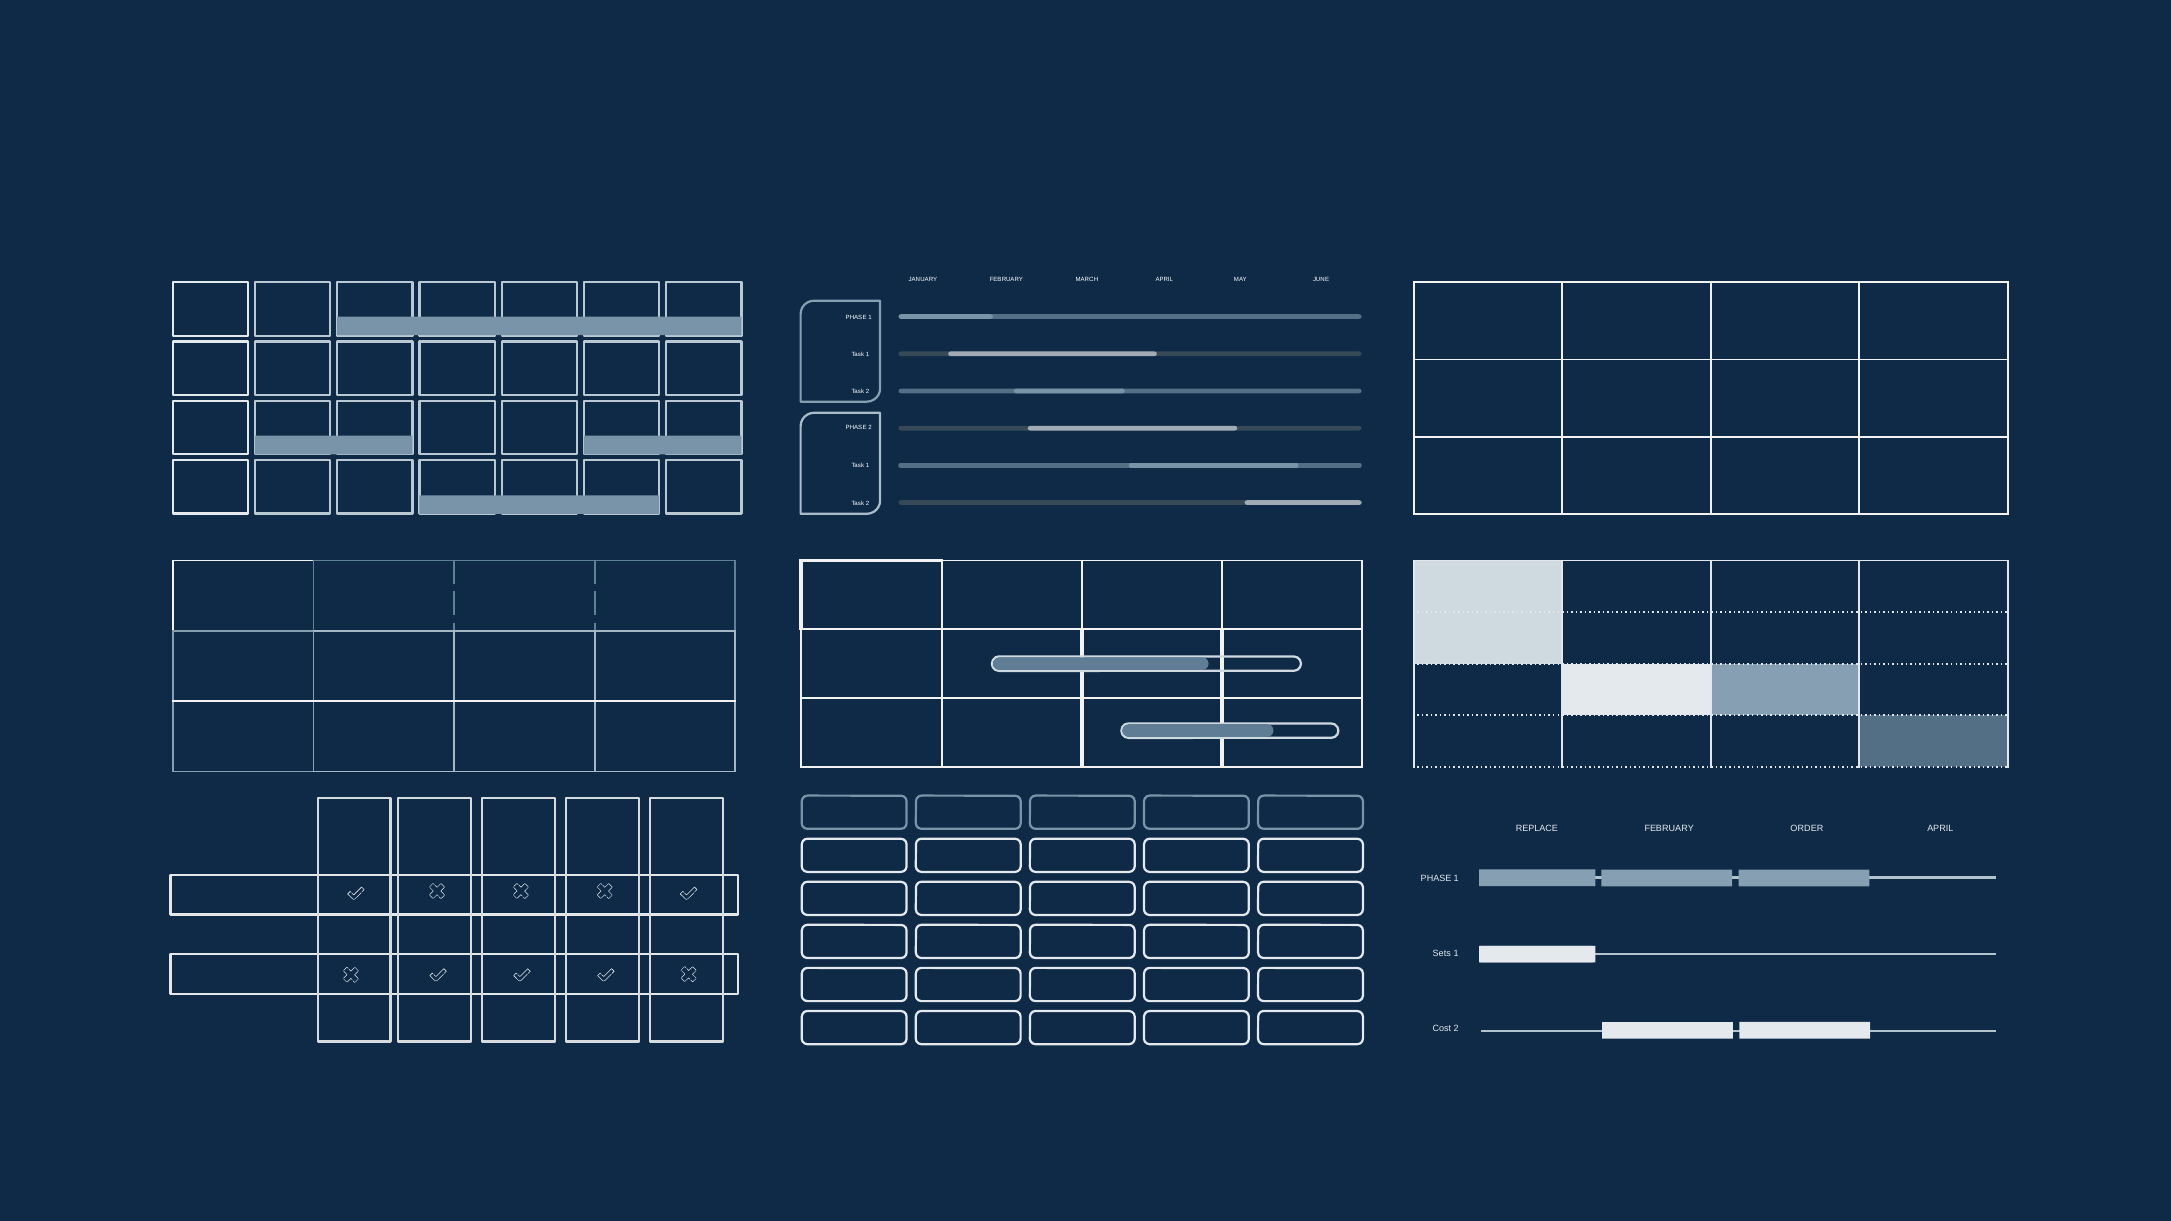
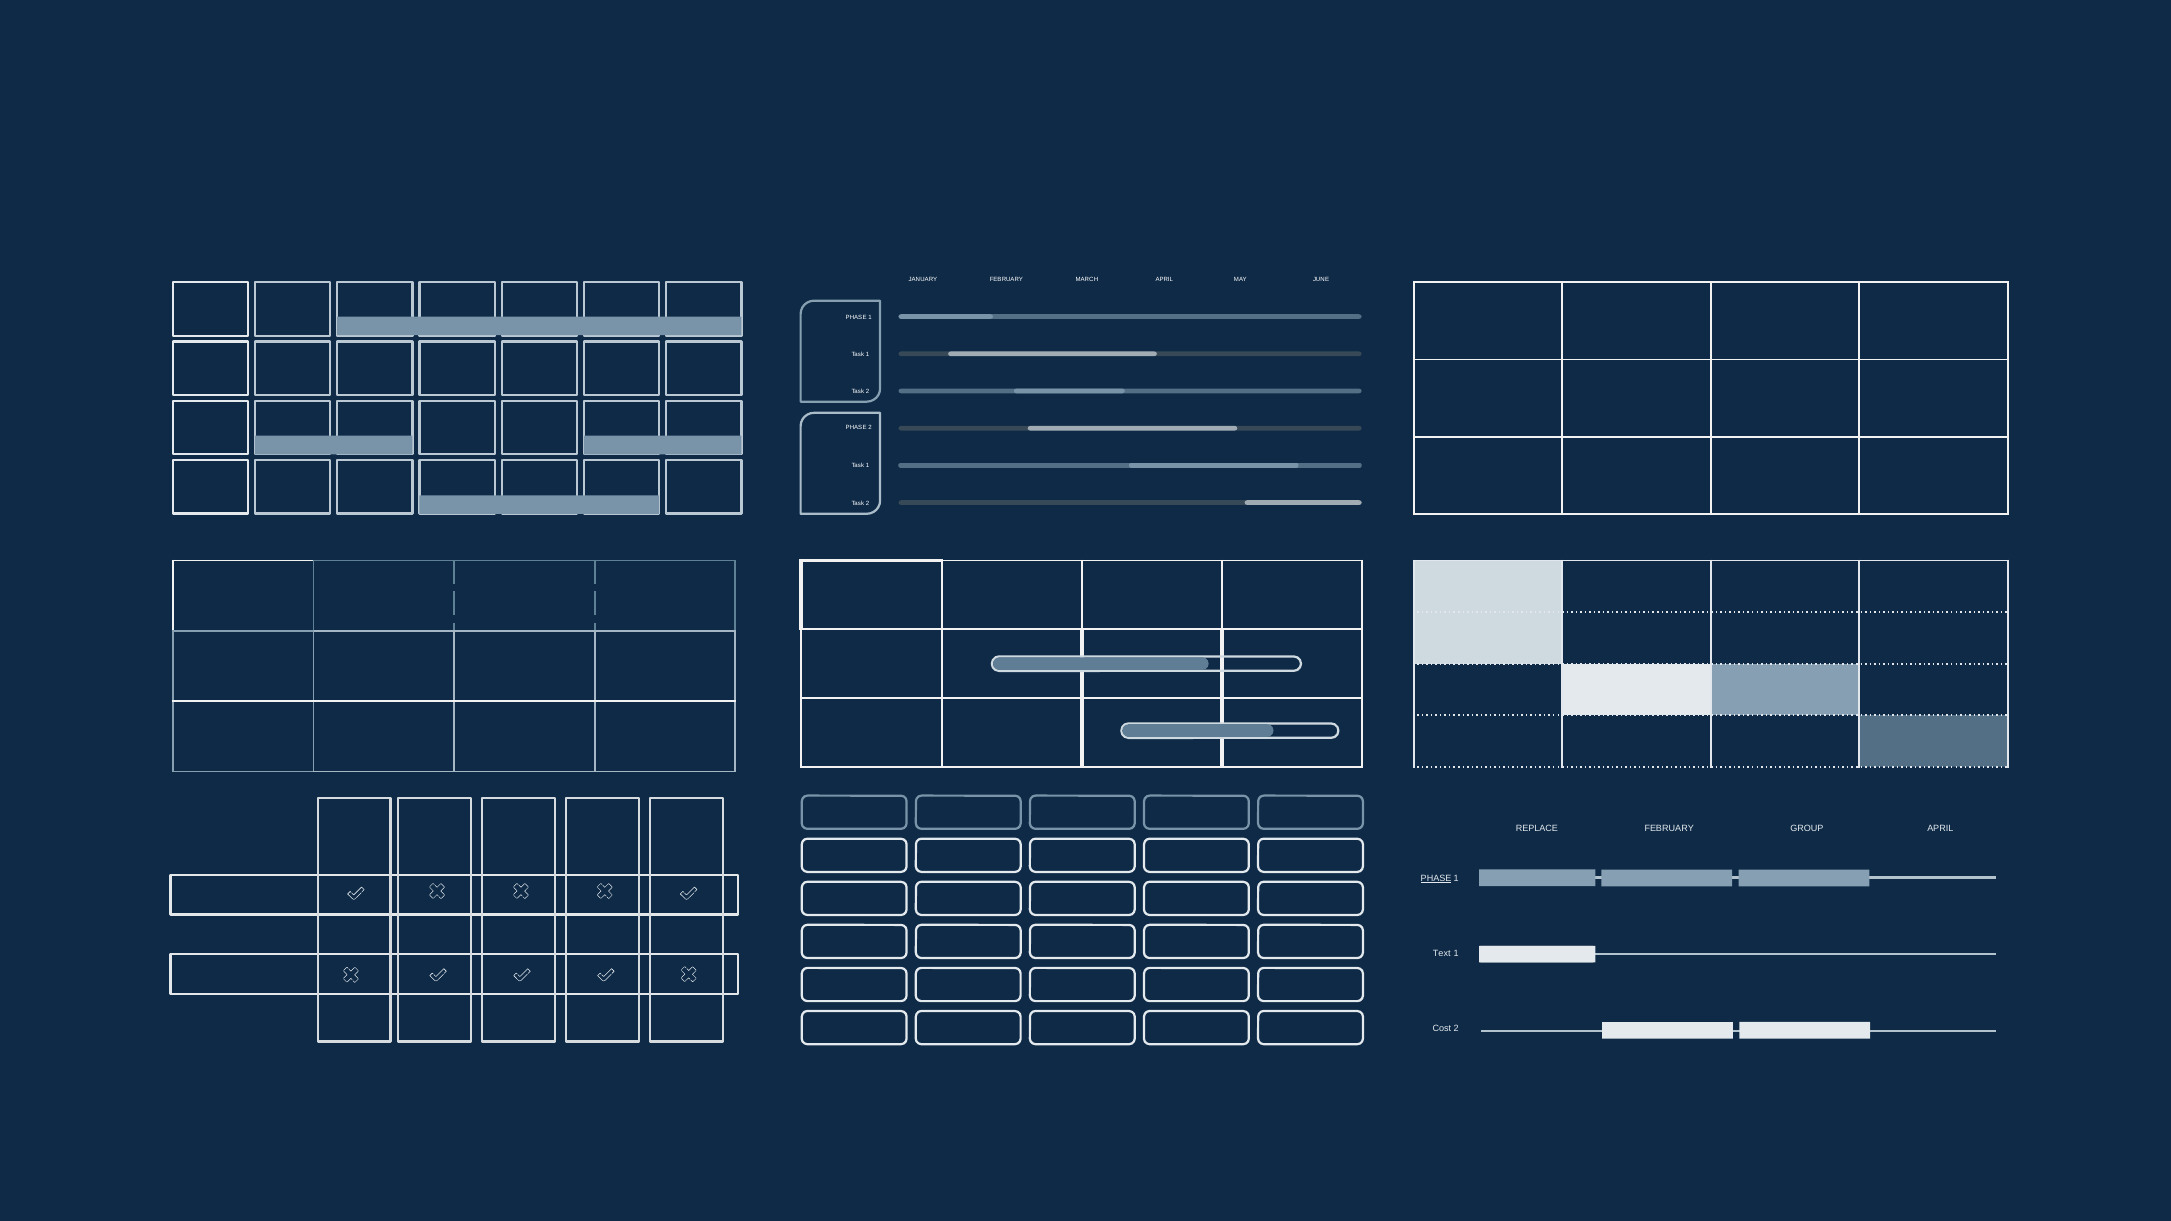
ORDER: ORDER -> GROUP (1807, 828)
PHASE underline: none -> present (1436, 878)
Sets: Sets -> Text (1442, 953)
